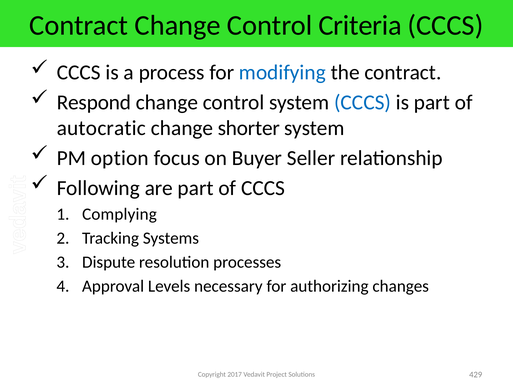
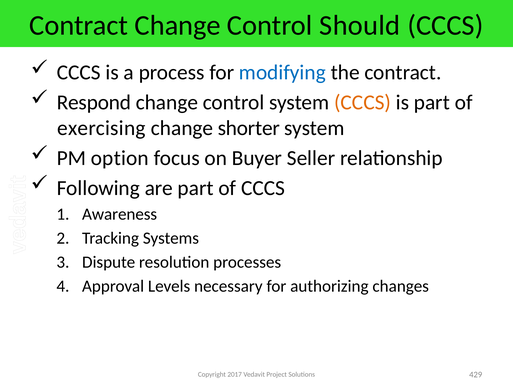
Criteria: Criteria -> Should (360, 25)
CCCS colour: blue -> orange (363, 102)
autocratic: autocratic -> exercising (101, 128)
Complying: Complying -> Awareness (120, 214)
